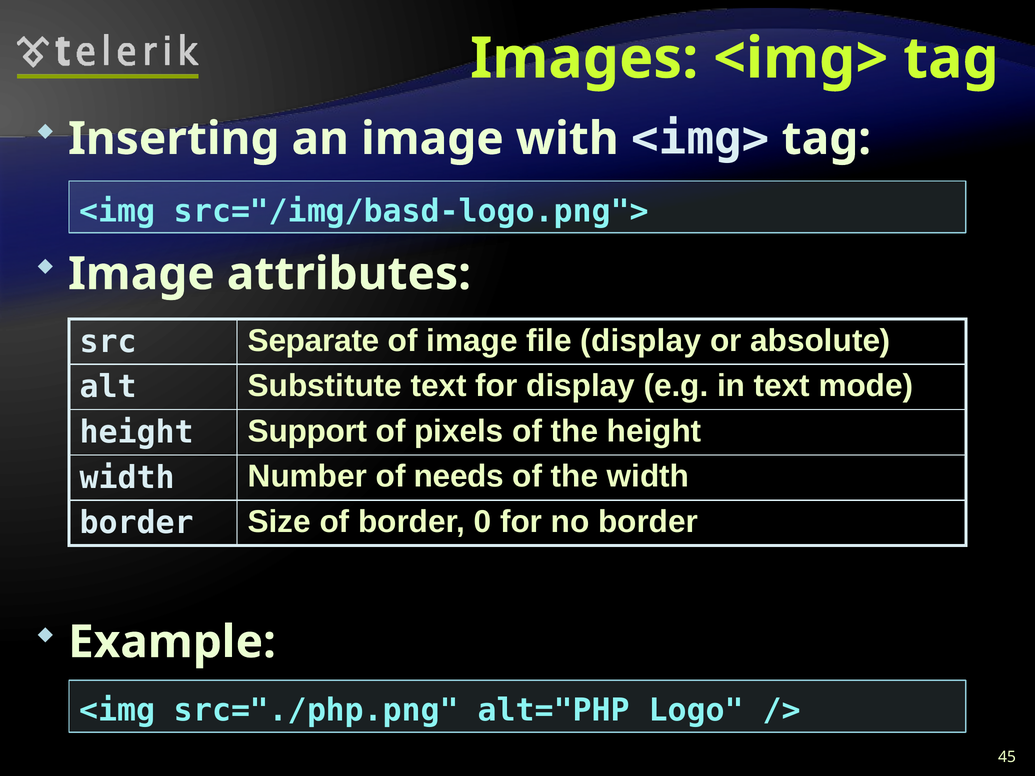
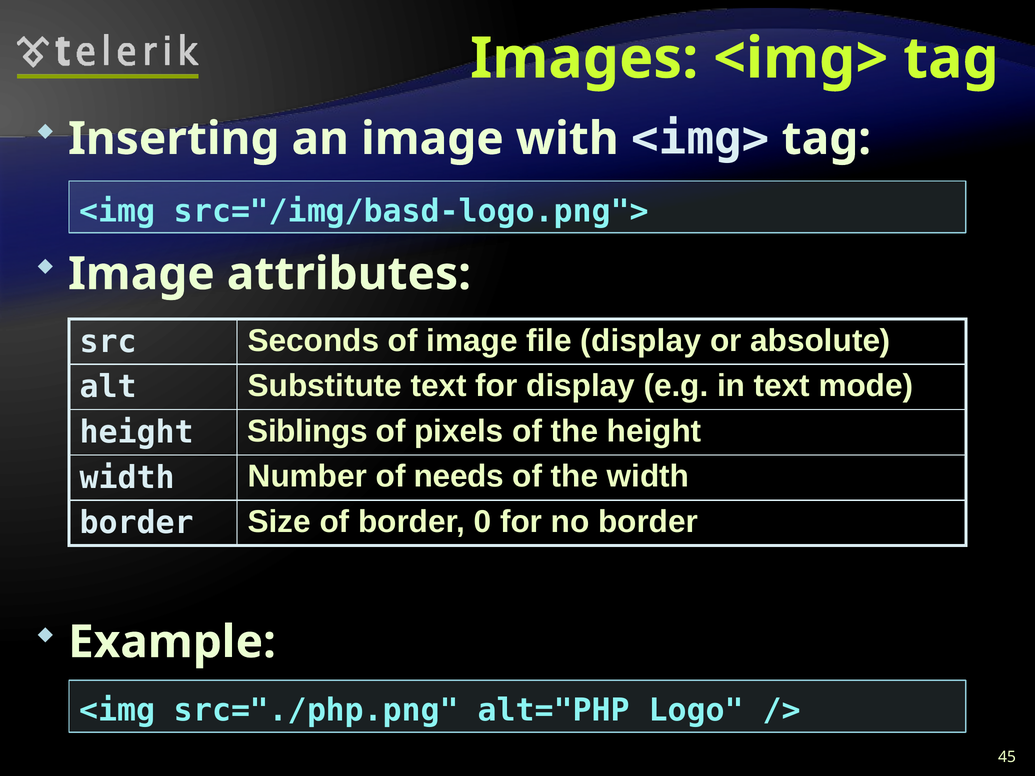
Separate: Separate -> Seconds (314, 341)
Support: Support -> Siblings (308, 431)
